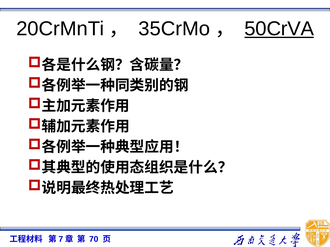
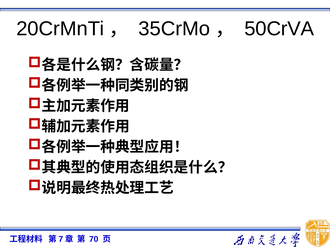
50CrVA underline: present -> none (279, 29)
